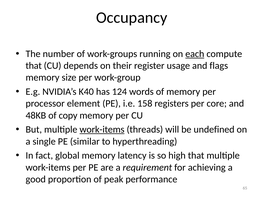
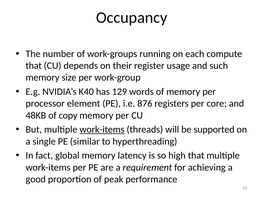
each underline: present -> none (195, 54)
flags: flags -> such (219, 66)
124: 124 -> 129 (119, 92)
158: 158 -> 876 (145, 104)
undefined: undefined -> supported (214, 130)
